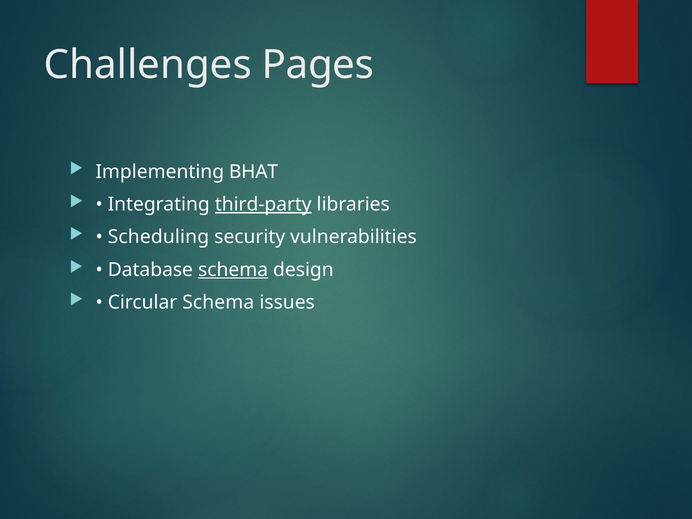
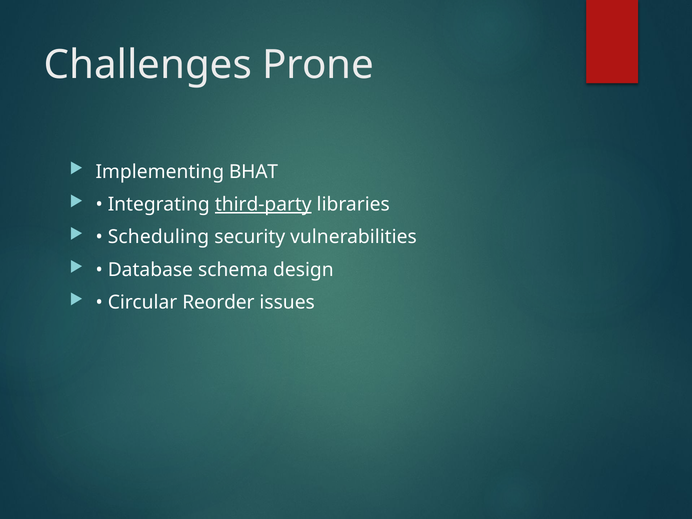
Pages: Pages -> Prone (318, 65)
schema underline: present -> none (233, 270)
Circular Schema: Schema -> Reorder (218, 302)
